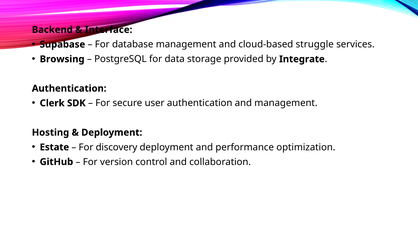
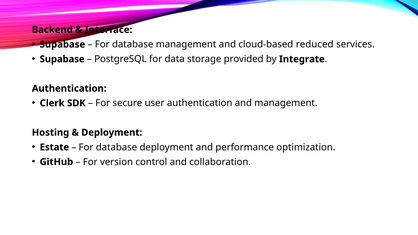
struggle: struggle -> reduced (315, 44)
Browsing: Browsing -> Supabase (62, 59)
discovery: discovery -> database (116, 147)
